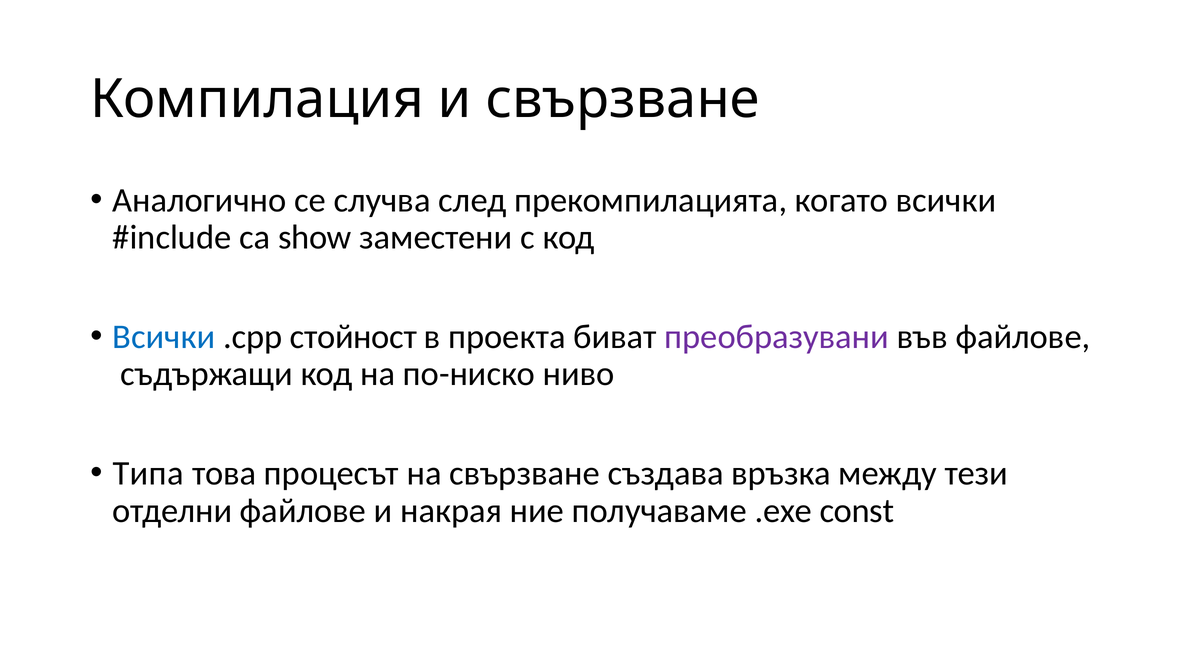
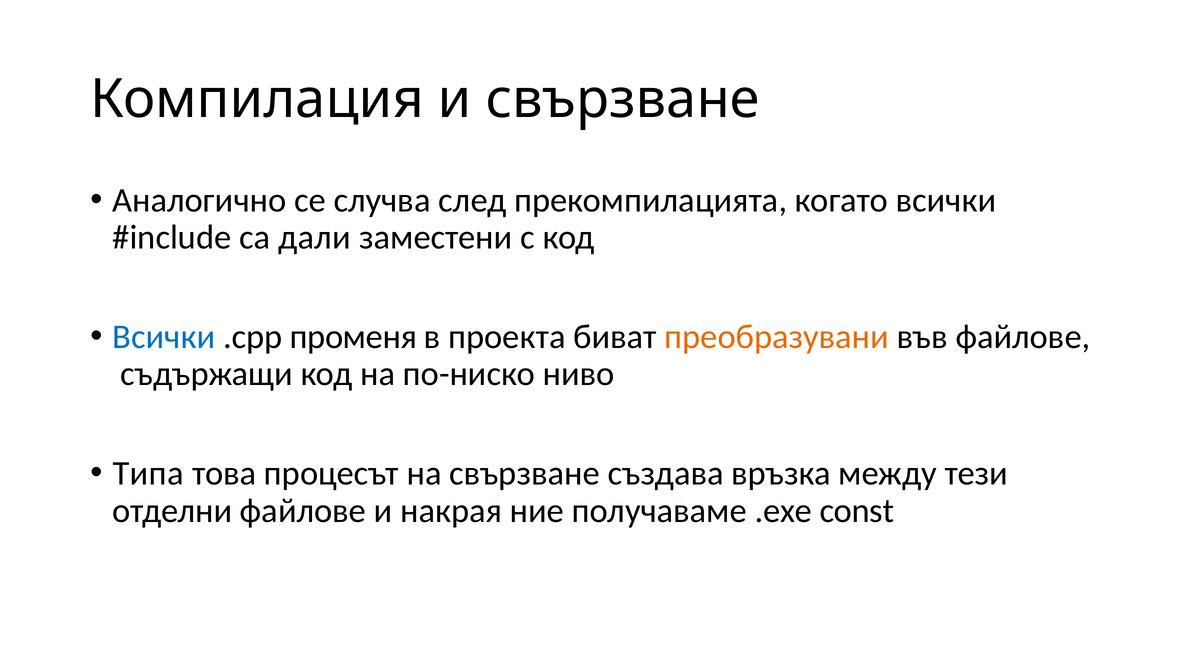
show: show -> дали (315, 237)
стойност: стойност -> променя (353, 337)
преобразувани colour: purple -> orange (777, 337)
